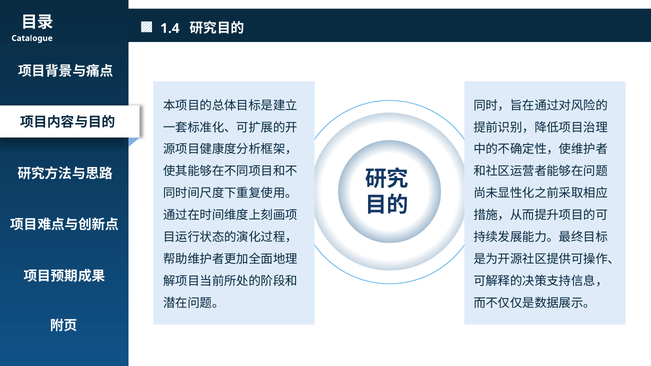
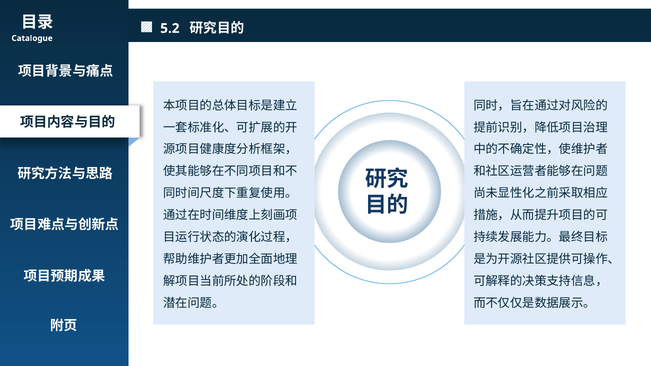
1.4: 1.4 -> 5.2 (170, 28)
